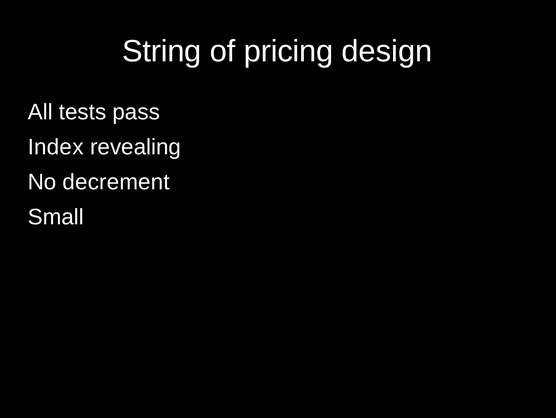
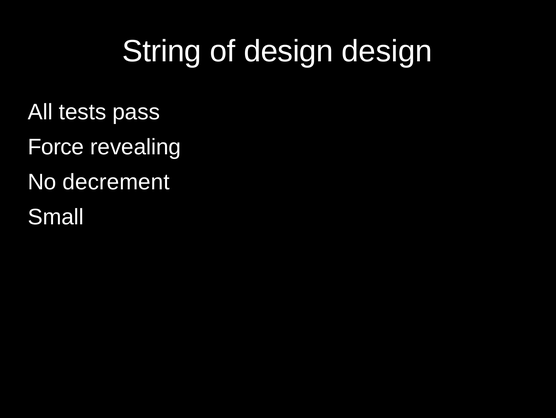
of pricing: pricing -> design (289, 51)
Index: Index -> Force (56, 147)
